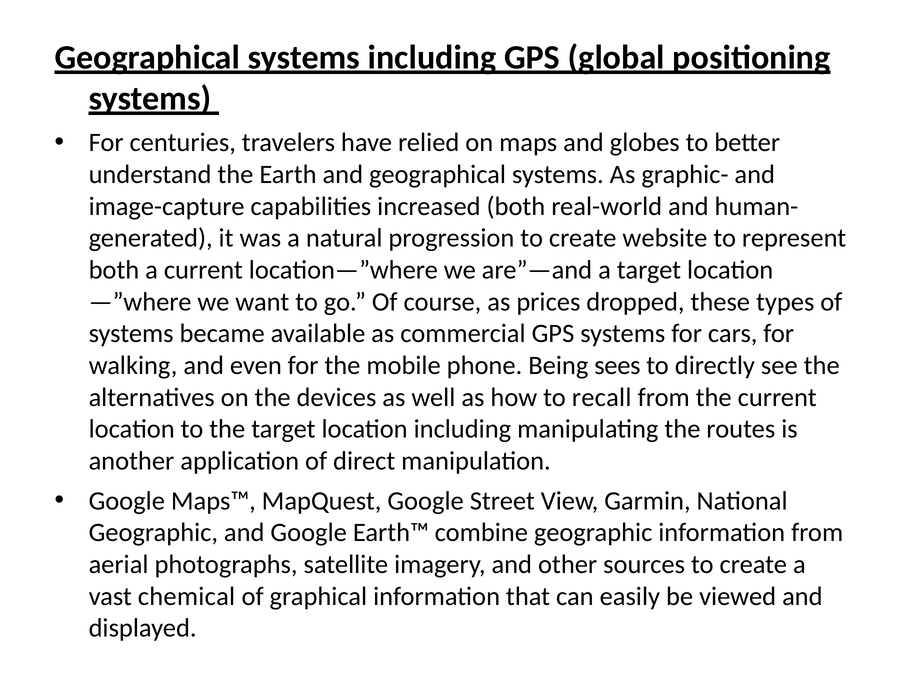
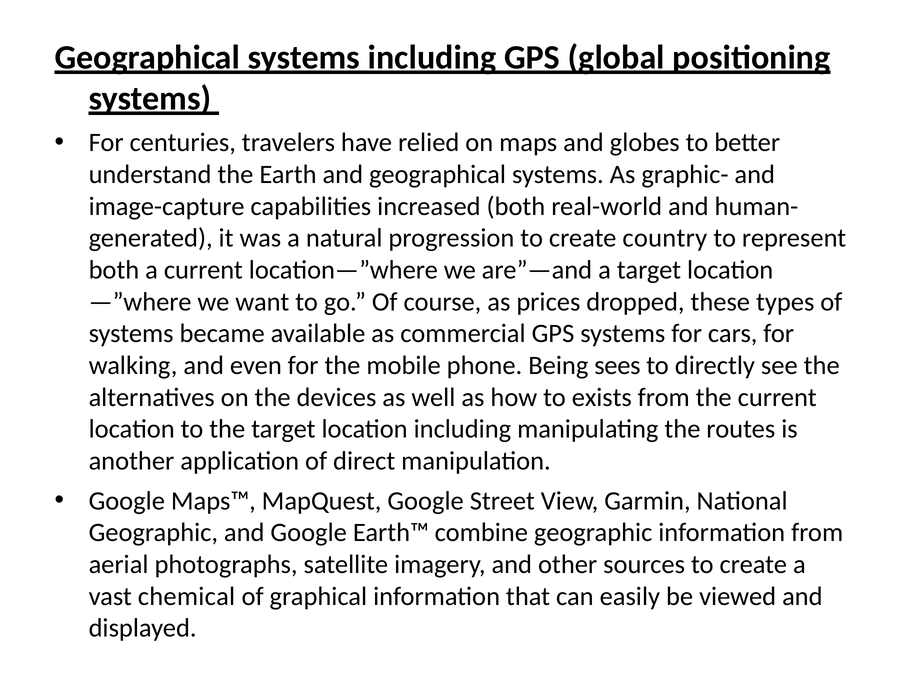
website: website -> country (665, 238)
recall: recall -> exists (602, 397)
